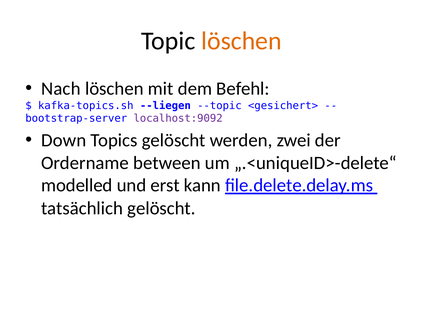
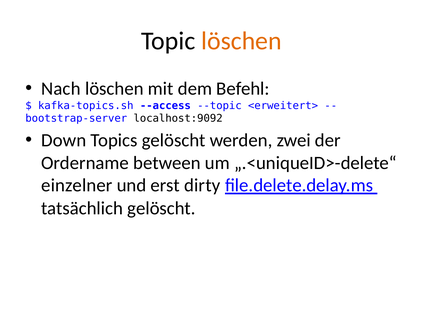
--liegen: --liegen -> --access (165, 106)
<gesichert>: <gesichert> -> <erweitert> (283, 106)
localhost:9092 colour: purple -> black (178, 118)
modelled: modelled -> einzelner (77, 186)
kann: kann -> dirty (202, 186)
